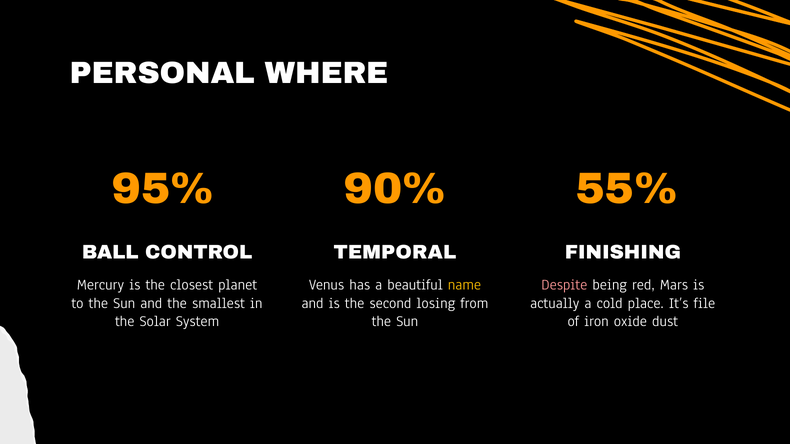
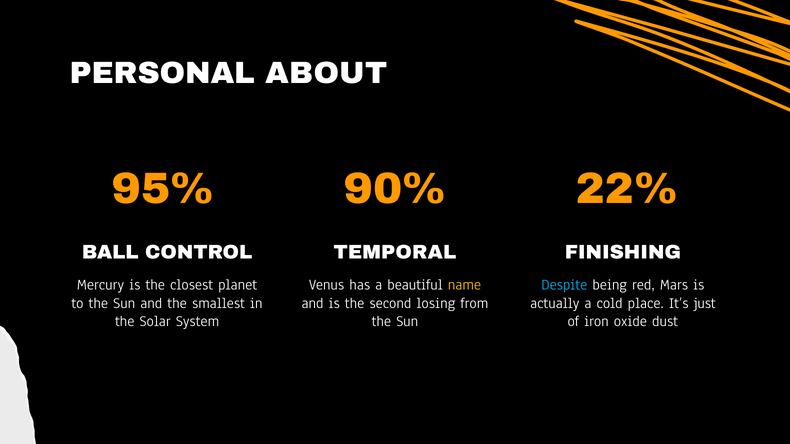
WHERE: WHERE -> ABOUT (326, 73)
55%: 55% -> 22% (627, 189)
Despite colour: pink -> light blue (564, 285)
file: file -> just (705, 303)
